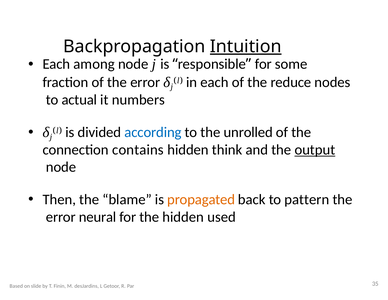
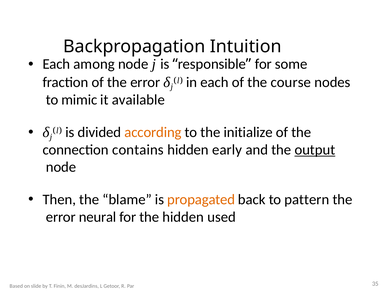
Intuition underline: present -> none (246, 46)
reduce: reduce -> course (291, 82)
actual: actual -> mimic (79, 100)
numbers: numbers -> available (138, 100)
according colour: blue -> orange (153, 132)
unrolled: unrolled -> initialize (248, 132)
think: think -> early (227, 150)
